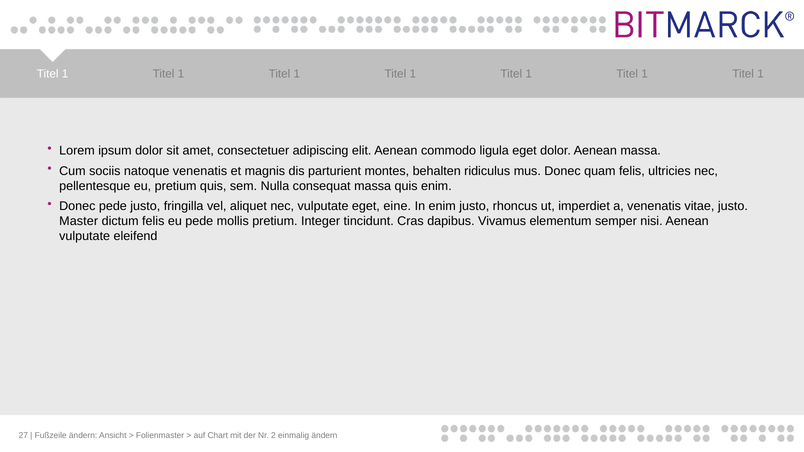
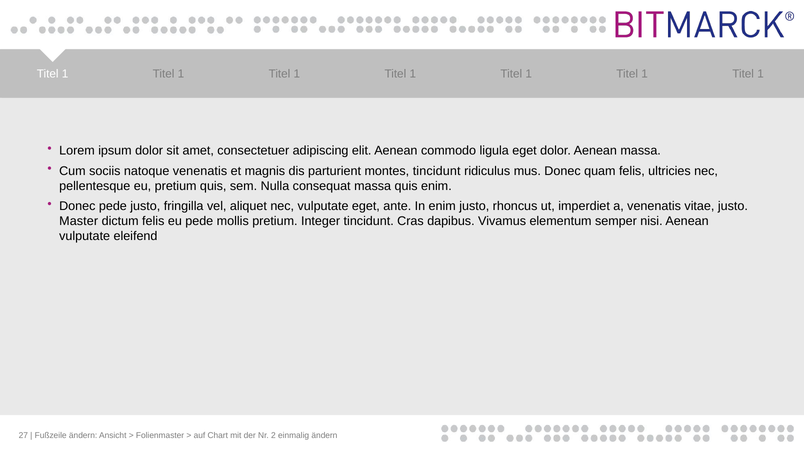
montes behalten: behalten -> tincidunt (437, 171)
eine: eine -> ante (397, 206)
